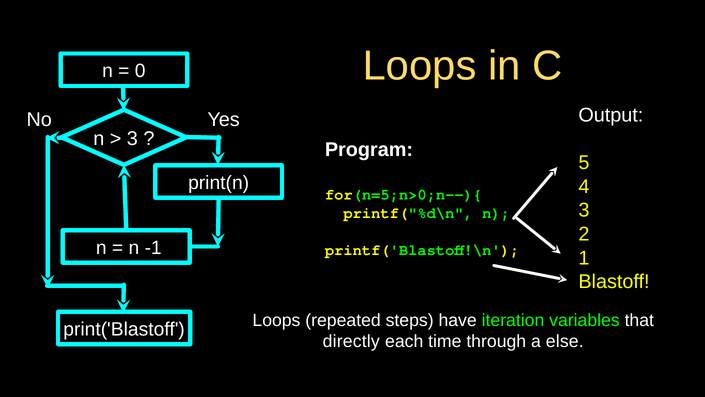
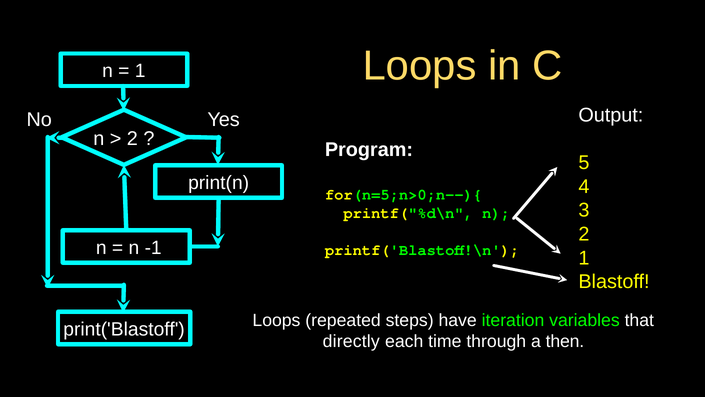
0: 0 -> 1 (140, 71)
3: 3 -> 2 (132, 139)
else: else -> then (565, 341)
